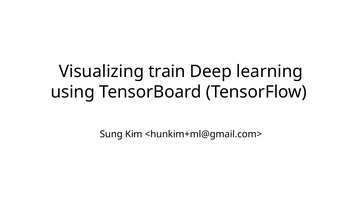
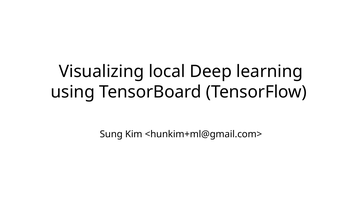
train: train -> local (167, 71)
